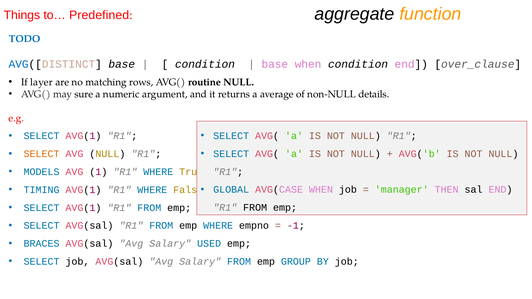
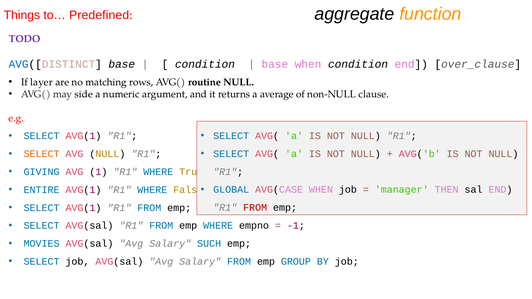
TODO colour: blue -> purple (25, 39)
sure: sure -> side (84, 94)
details: details -> clause (374, 94)
MODELS: MODELS -> GIVING (42, 172)
TIMING: TIMING -> ENTIRE (42, 190)
FROM colour: black -> red (255, 208)
BRACES: BRACES -> MOVIES (42, 244)
USED: USED -> SUCH (209, 244)
